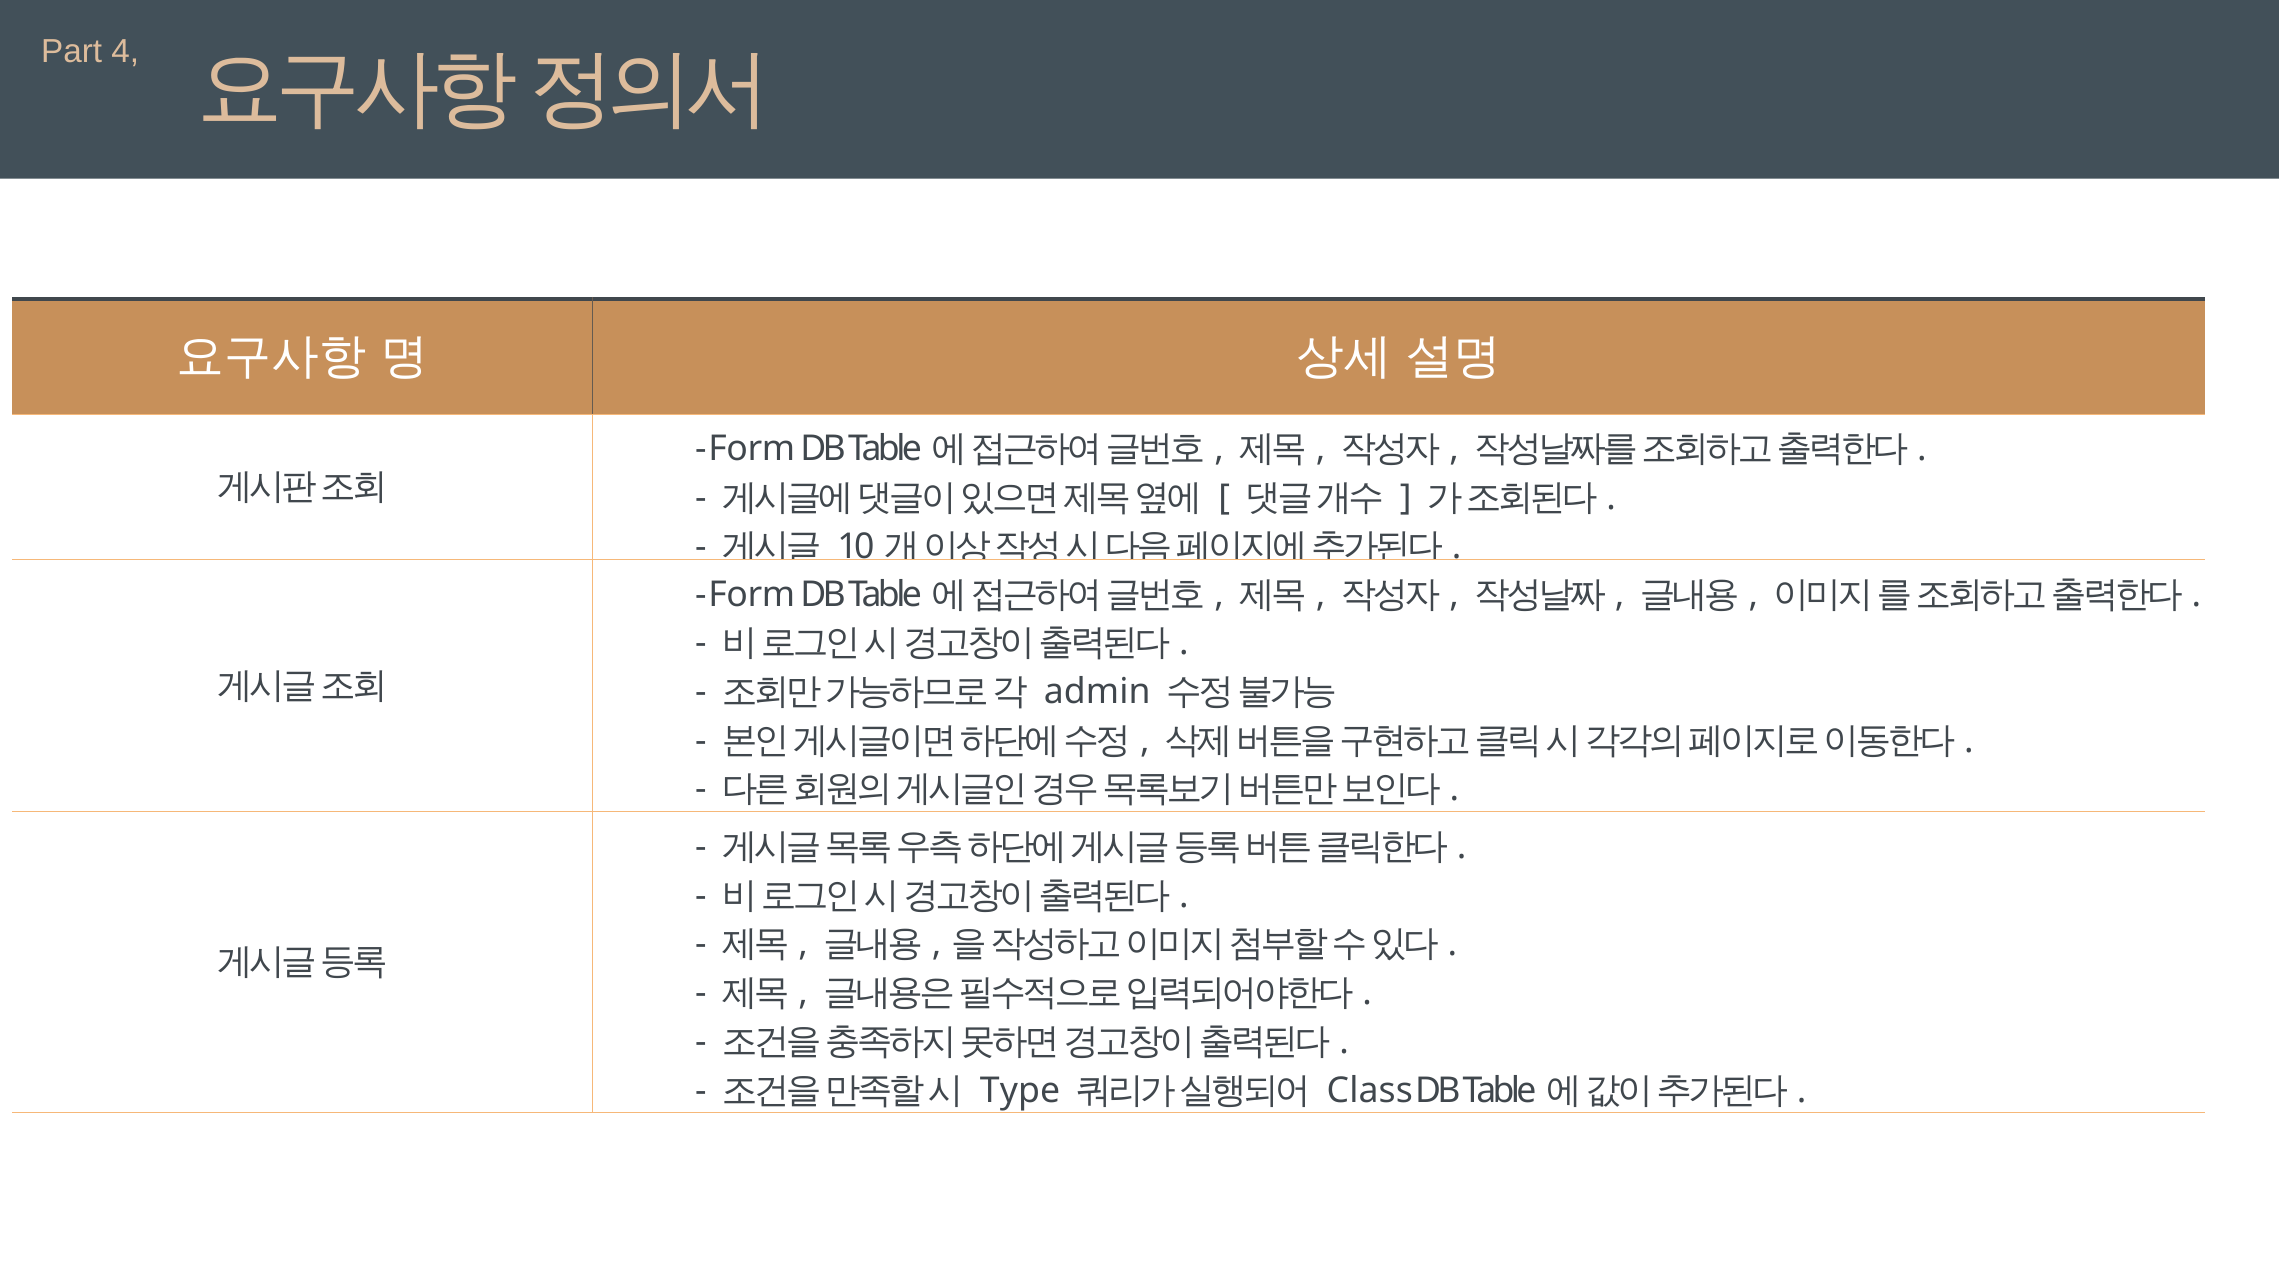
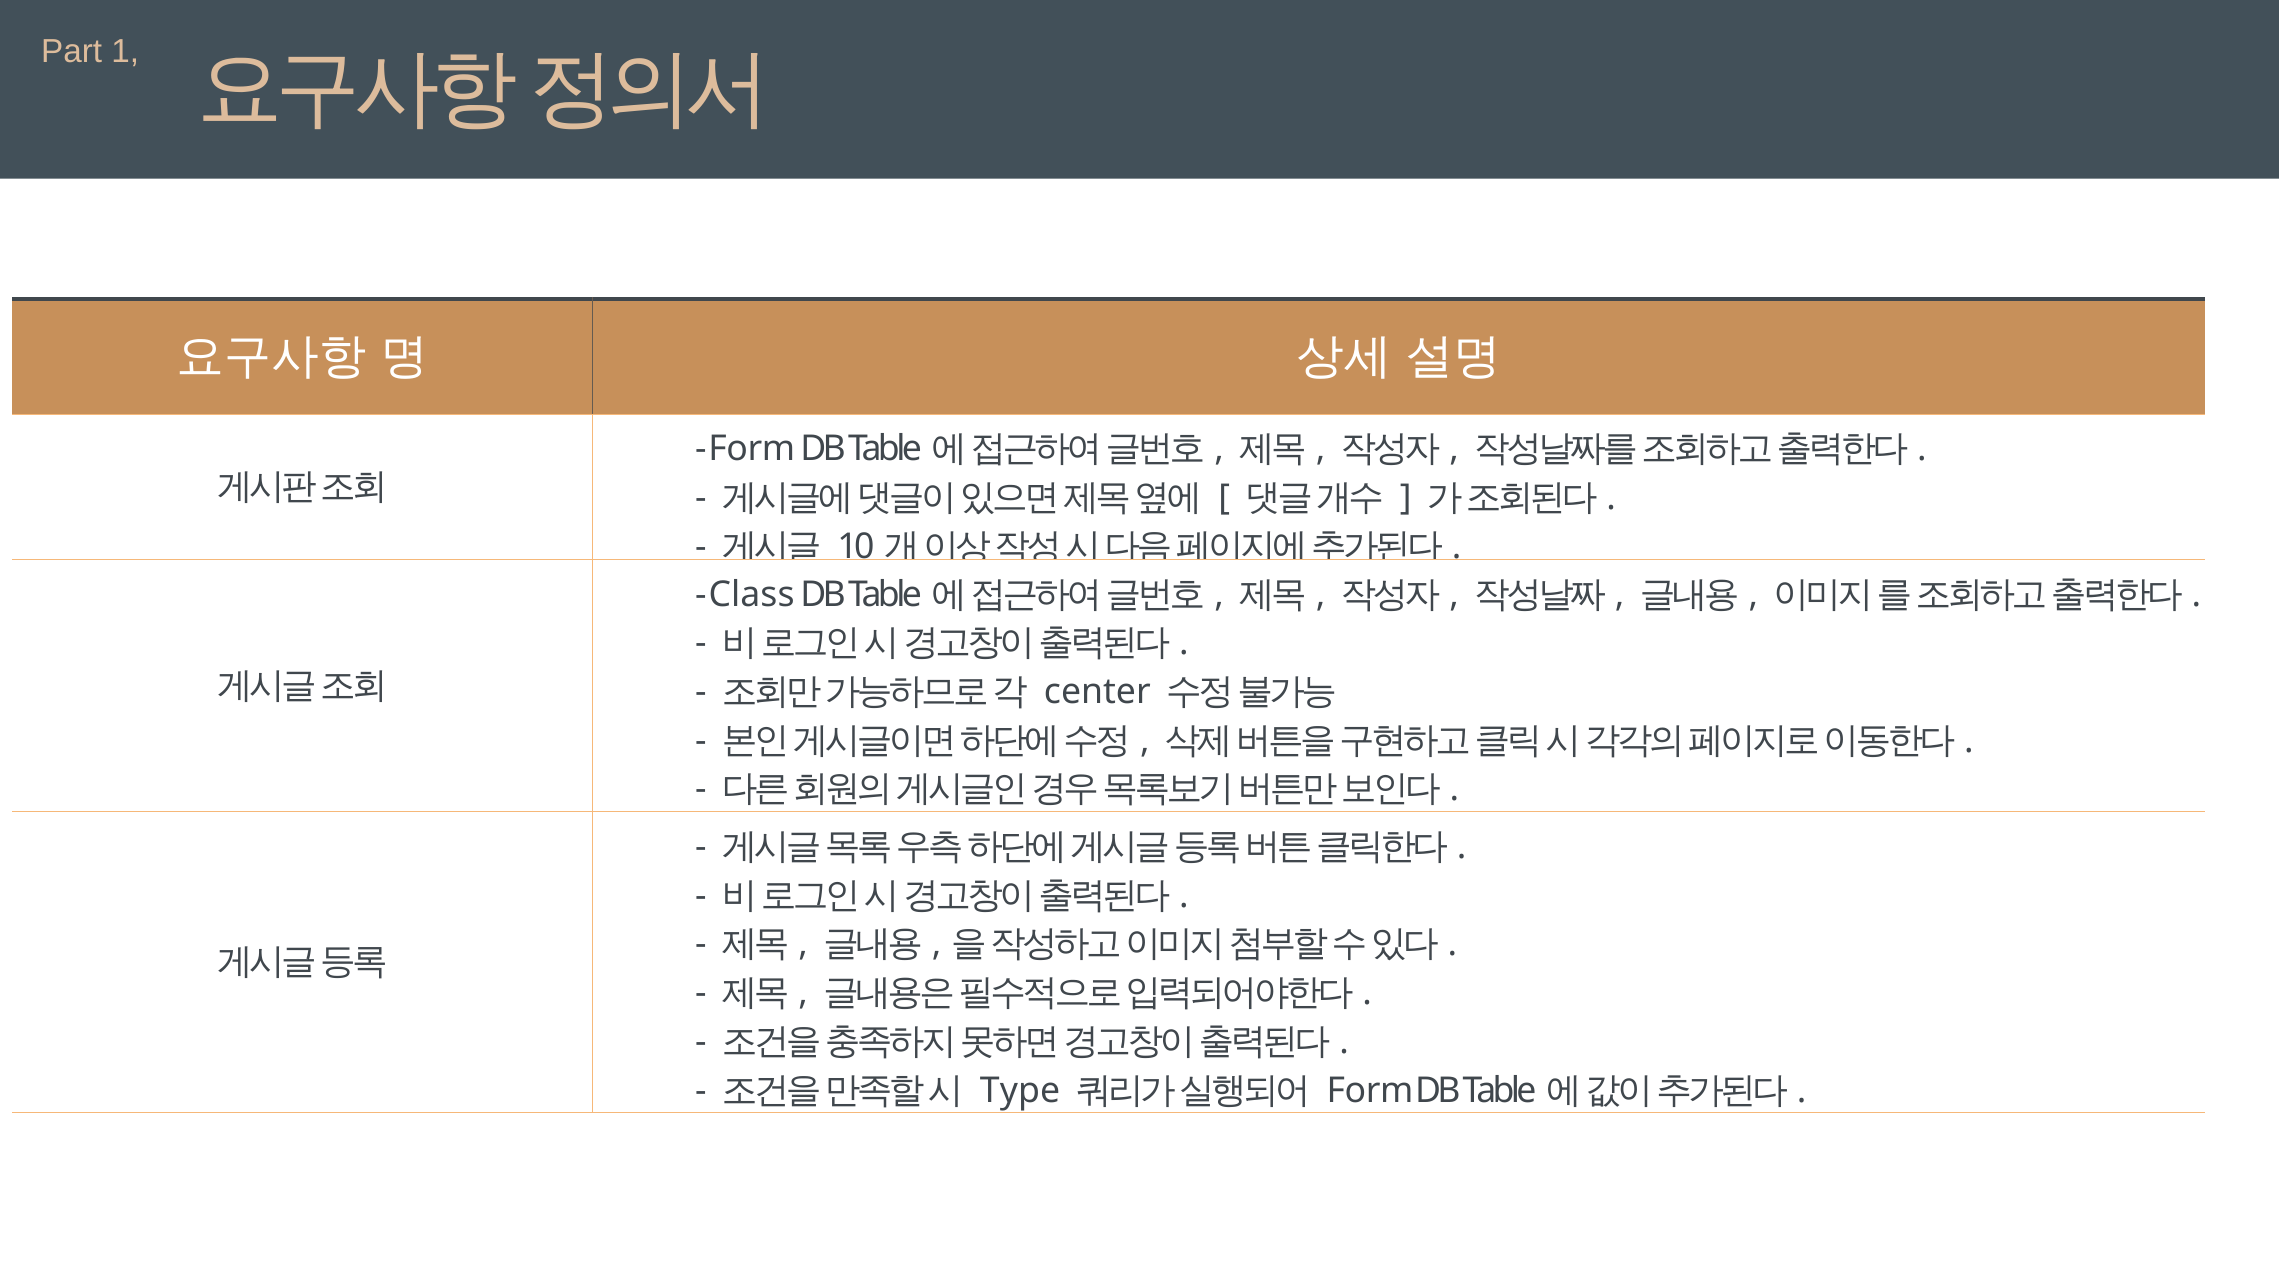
4: 4 -> 1 (125, 52)
Form: Form -> Class (752, 594)
admin: admin -> center (1097, 692)
Class: Class -> Form (1370, 1090)
